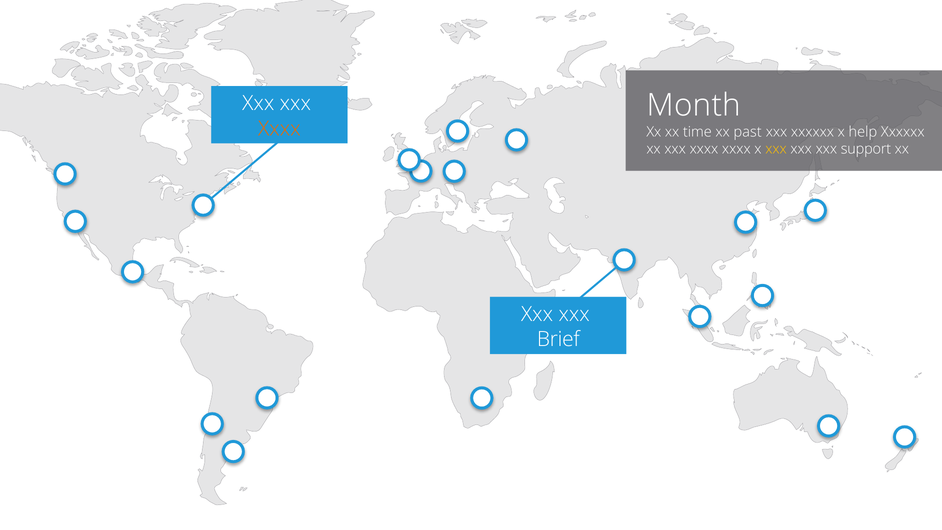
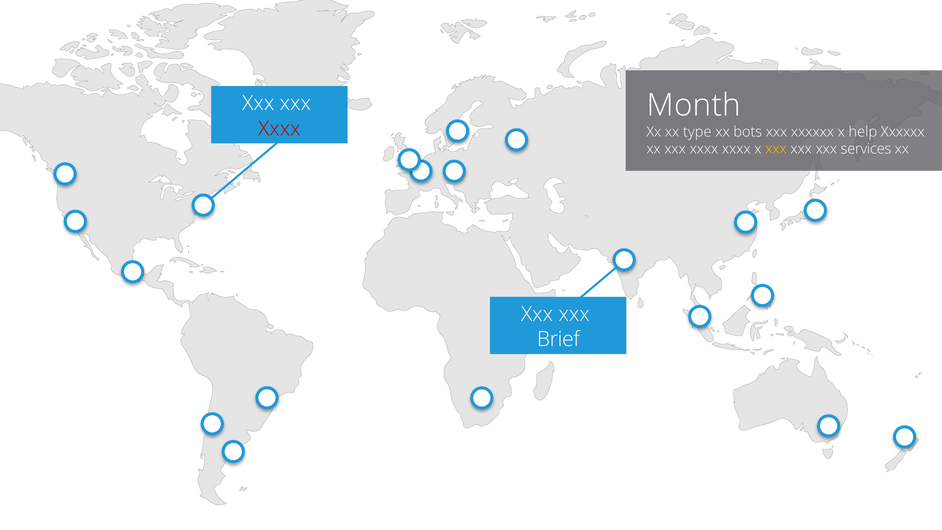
Xxxx colour: orange -> red (279, 129)
time: time -> type (697, 132)
past: past -> bots (748, 132)
support: support -> services (866, 149)
